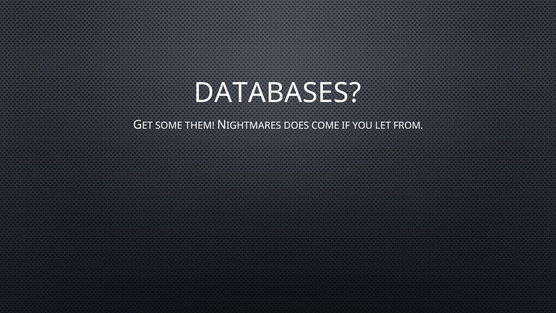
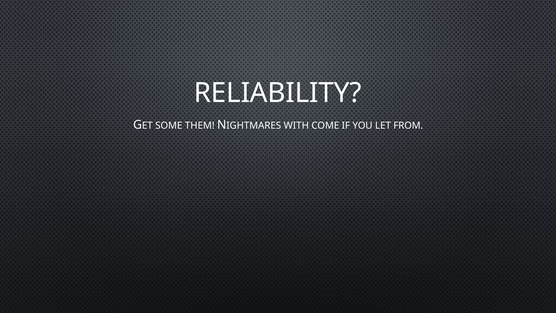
DATABASES: DATABASES -> RELIABILITY (278, 93)
DOES: DOES -> WITH (296, 126)
